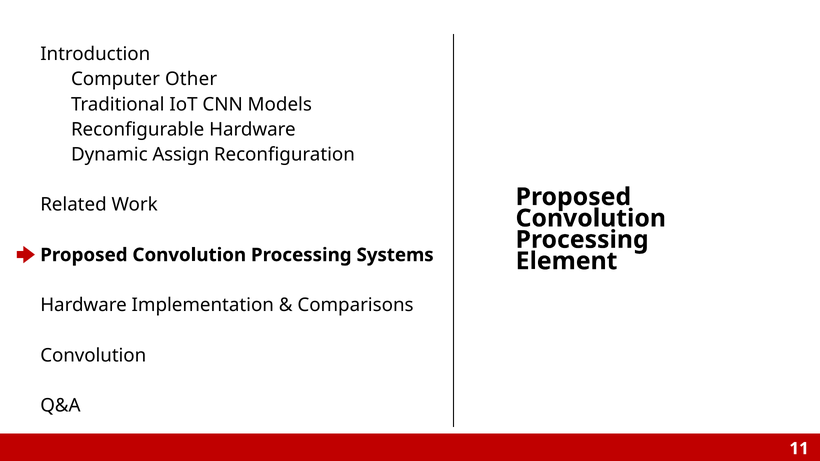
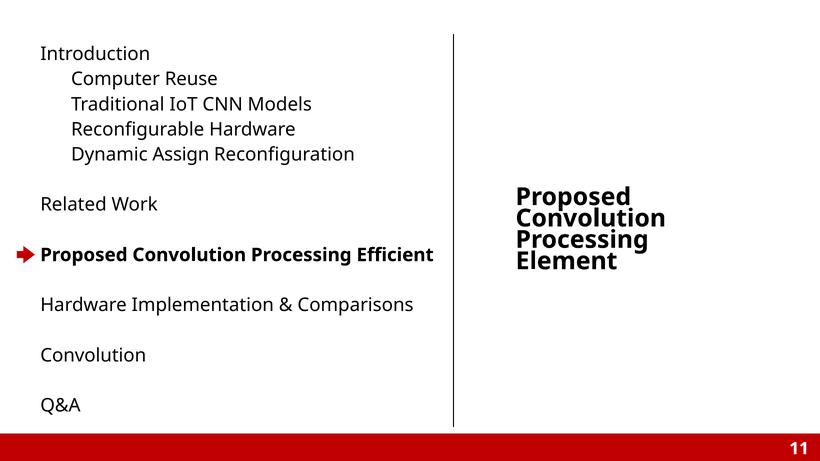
Other: Other -> Reuse (191, 79)
Systems: Systems -> Efficient (395, 255)
